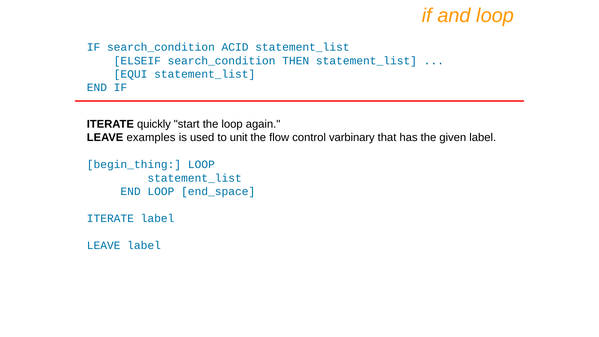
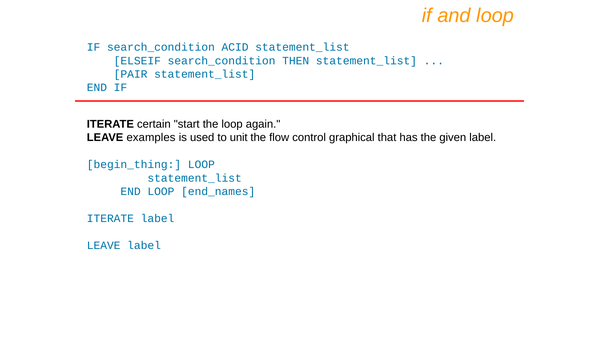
EQUI: EQUI -> PAIR (131, 74)
quickly: quickly -> certain (154, 124)
varbinary: varbinary -> graphical (352, 137)
end_space: end_space -> end_names (218, 191)
